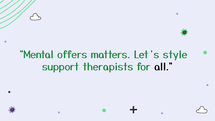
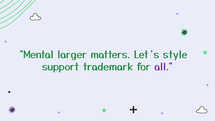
offers: offers -> larger (72, 55)
therapists: therapists -> trademark (108, 67)
all colour: black -> purple (164, 67)
